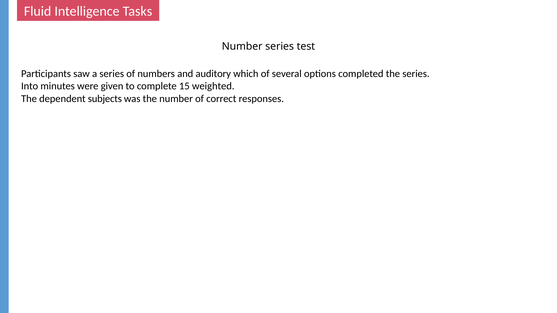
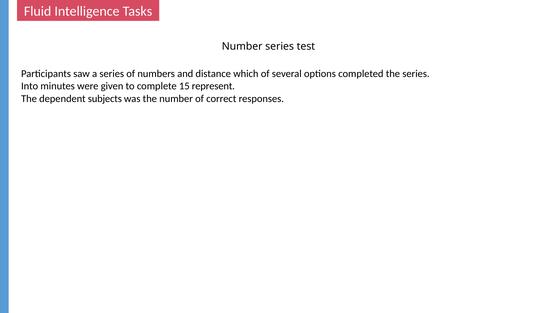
auditory: auditory -> distance (213, 74)
weighted: weighted -> represent (213, 86)
